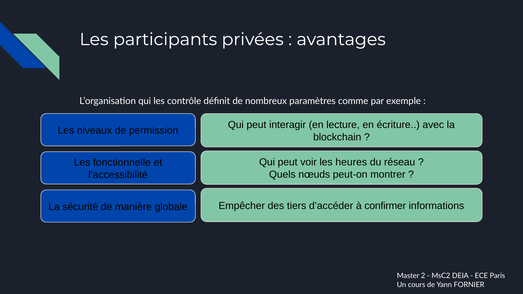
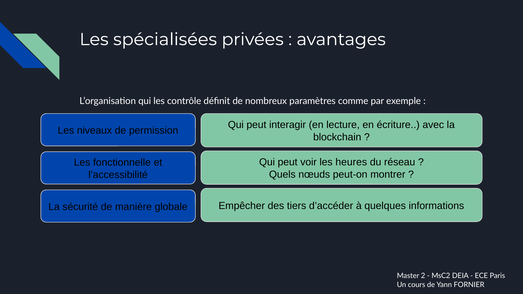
participants: participants -> spécialisées (165, 39)
confirmer: confirmer -> quelques (385, 206)
